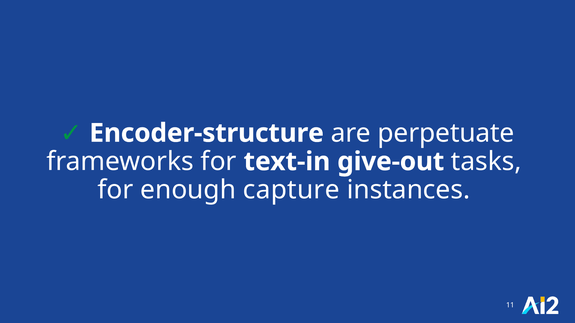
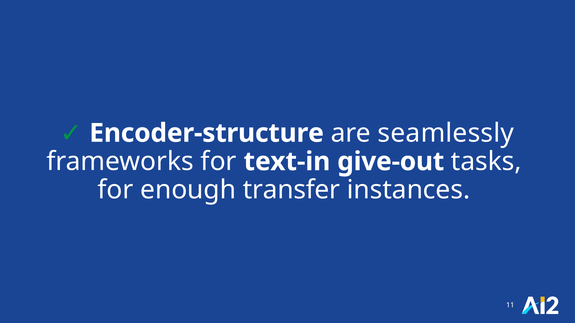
perpetuate: perpetuate -> seamlessly (446, 133)
capture: capture -> transfer (292, 190)
